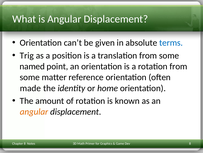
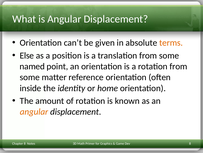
terms colour: blue -> orange (171, 43)
Trig: Trig -> Else (27, 55)
made: made -> inside (31, 88)
